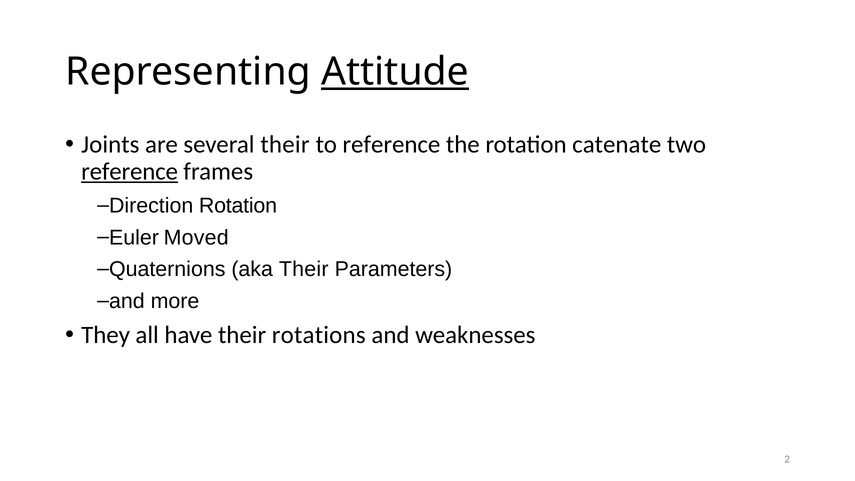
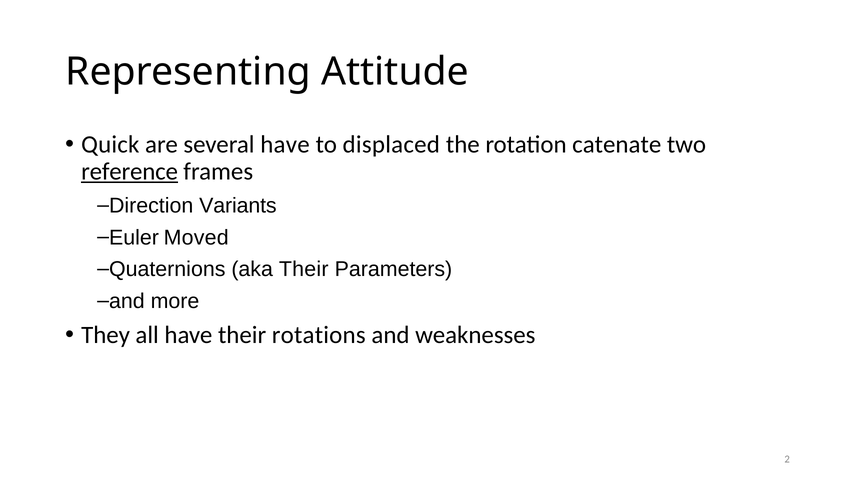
Attitude underline: present -> none (395, 72)
Joints: Joints -> Quick (110, 145)
several their: their -> have (285, 145)
to reference: reference -> displaced (391, 145)
Direction Rotation: Rotation -> Variants (238, 206)
